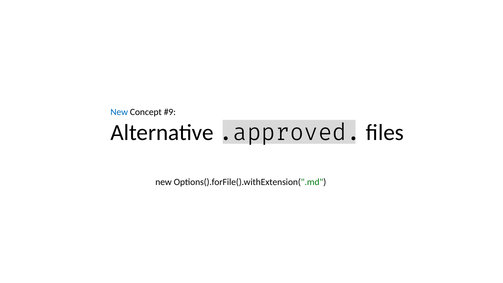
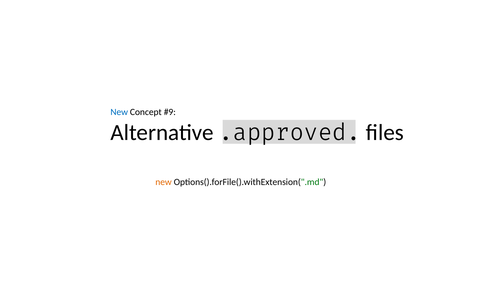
new colour: black -> orange (164, 182)
